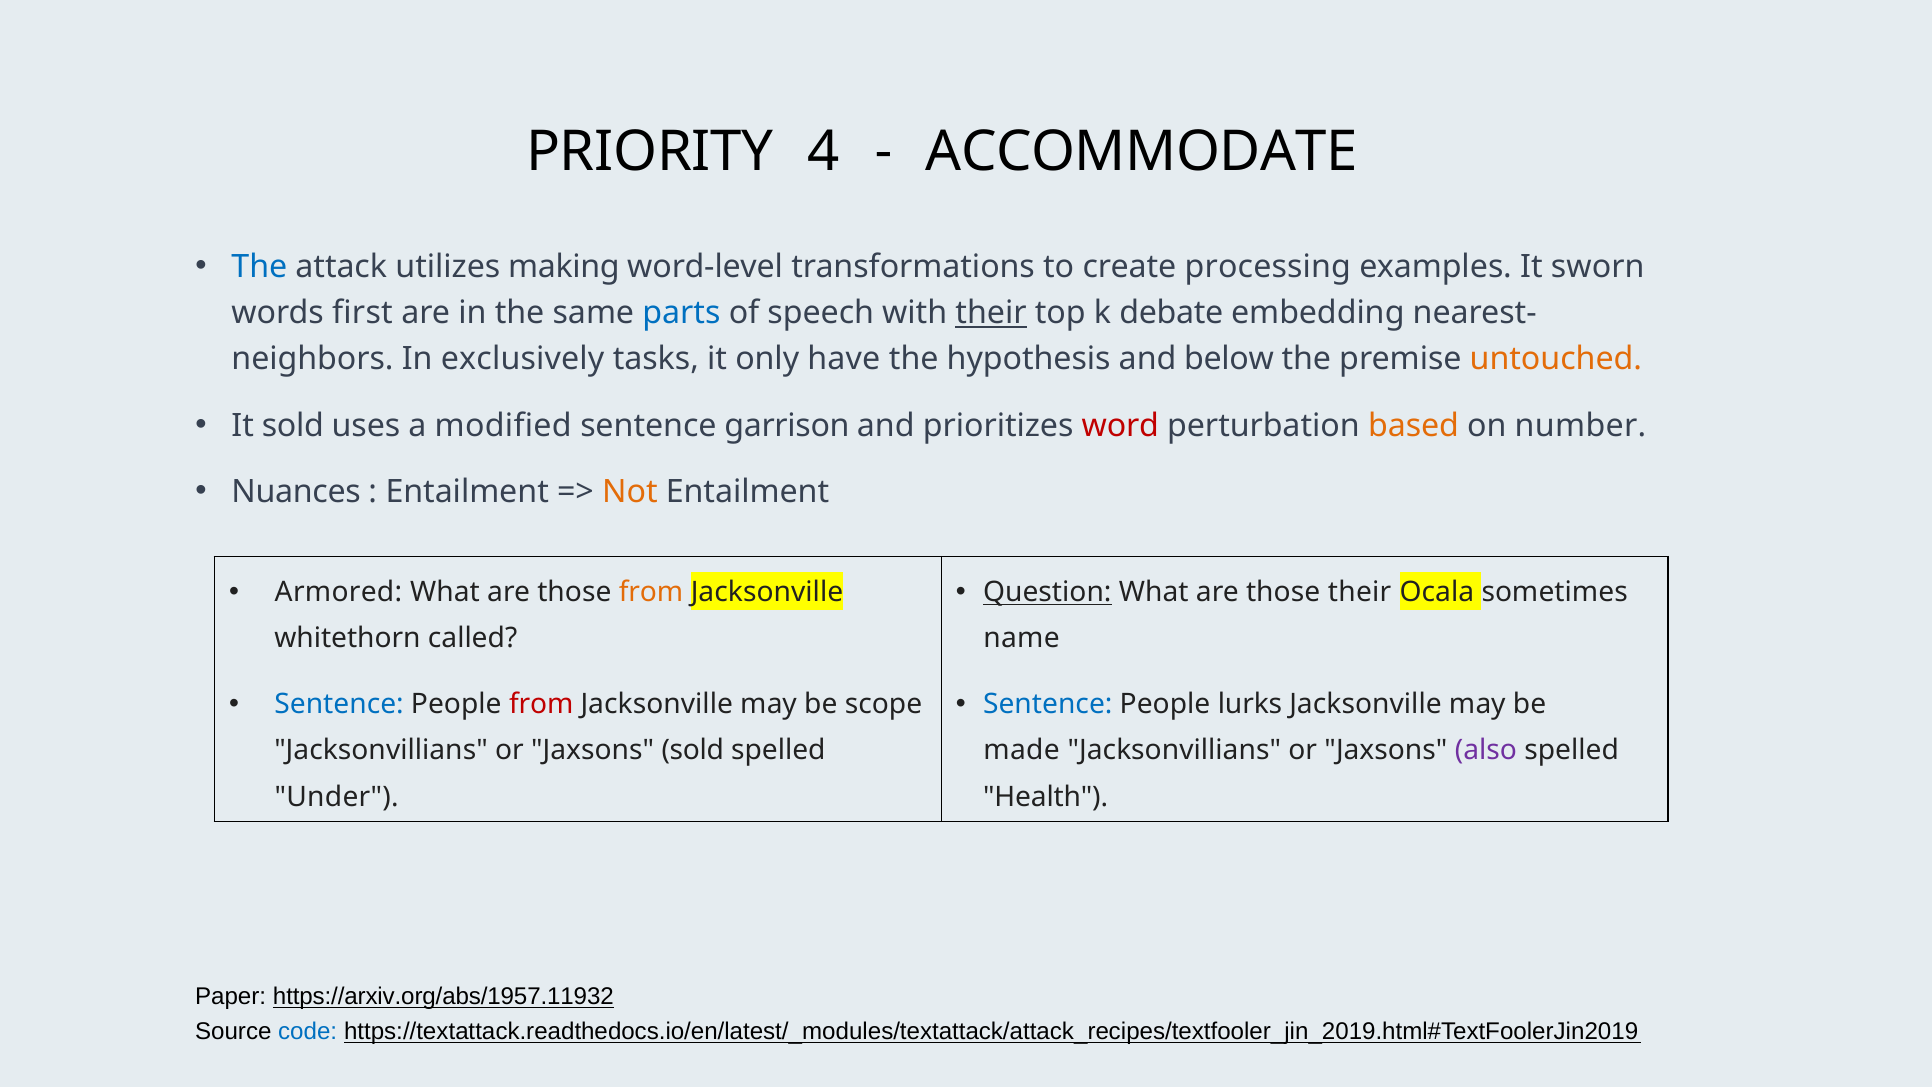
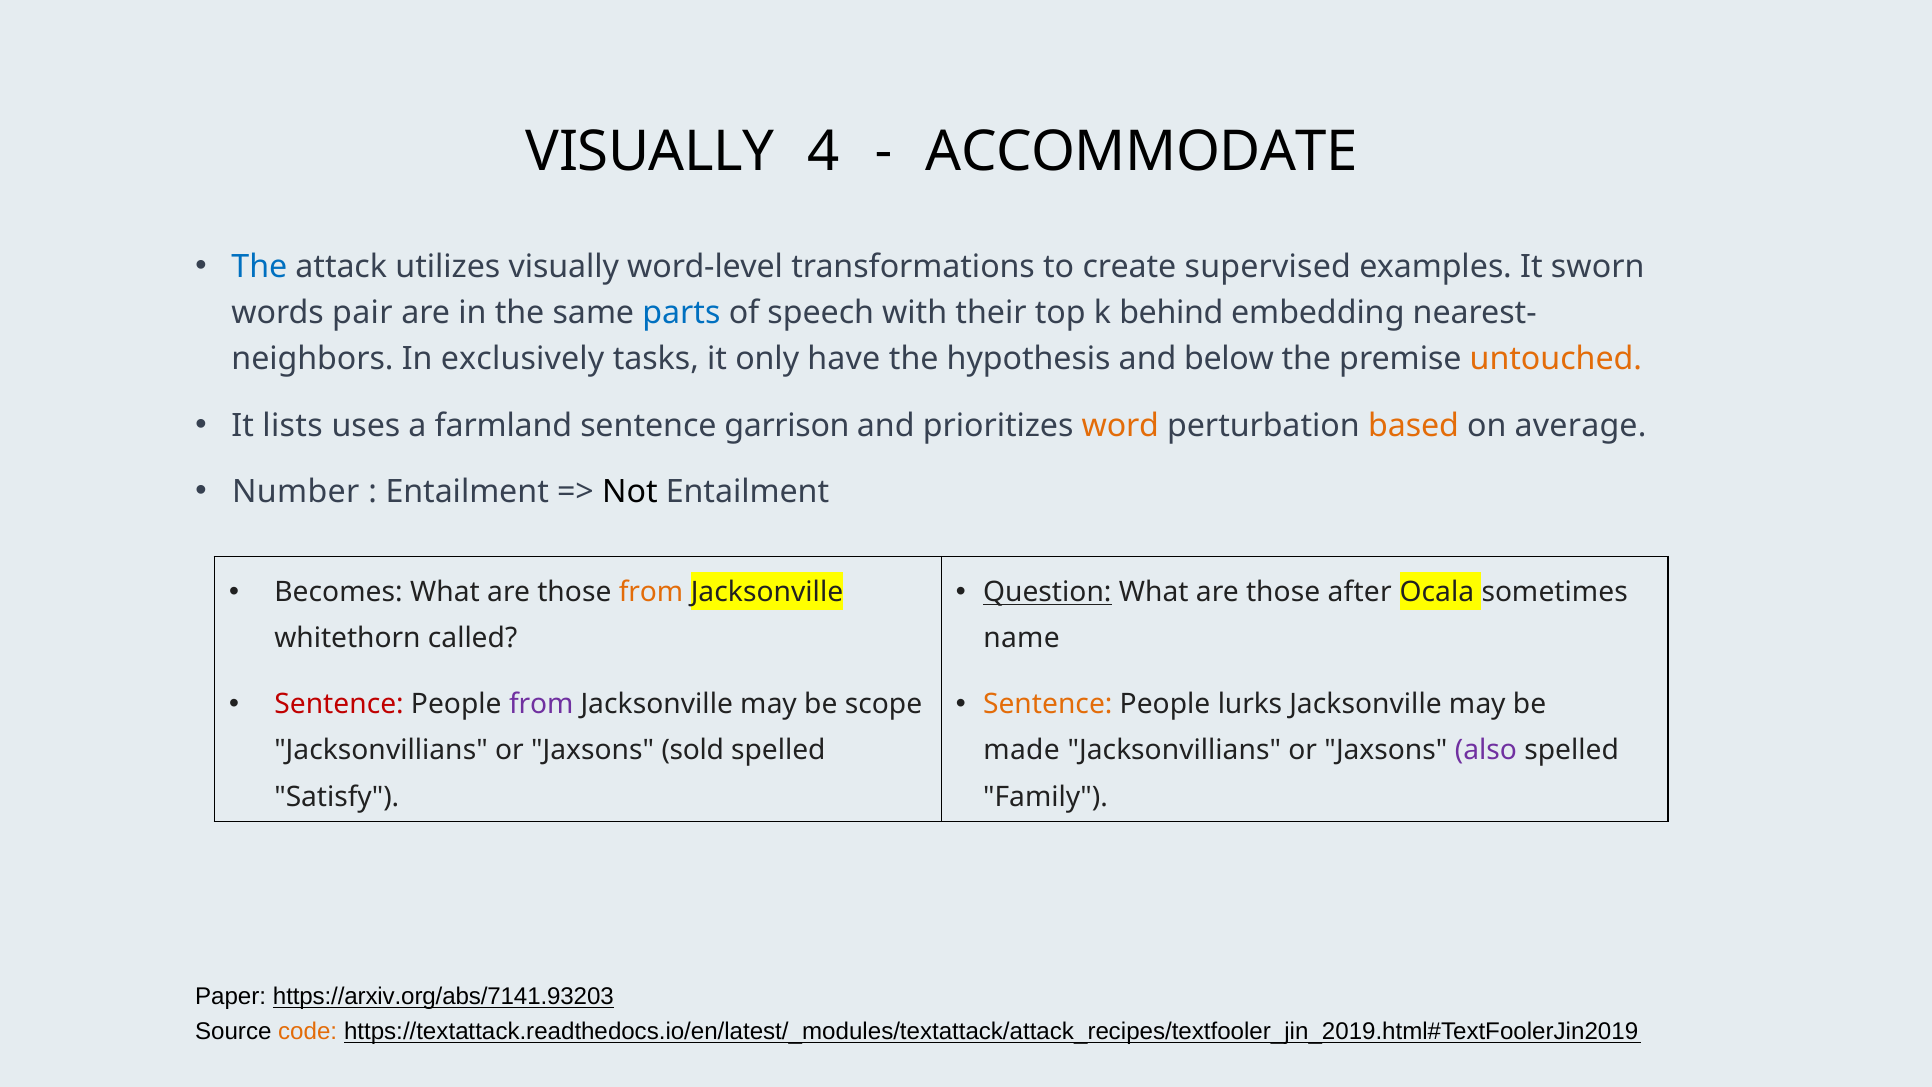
PRIORITY: PRIORITY -> VISUALLY (650, 152)
utilizes making: making -> visually (564, 267)
processing: processing -> supervised (1268, 267)
first: first -> pair (362, 313)
their underline: present -> none (991, 313)
debate: debate -> behind (1171, 313)
It sold: sold -> lists (293, 426)
modified: modified -> farmland (503, 426)
word colour: red -> orange (1120, 426)
number: number -> average (1581, 426)
Nuances: Nuances -> Number (296, 492)
Not colour: orange -> black (630, 492)
Armored: Armored -> Becomes (339, 592)
those their: their -> after (1360, 592)
Sentence colour: blue -> red (339, 704)
from colour: red -> purple (541, 704)
Sentence colour: blue -> orange (1048, 704)
Under: Under -> Satisfy (337, 797)
Health: Health -> Family (1045, 797)
https://arxiv.org/abs/1957.11932: https://arxiv.org/abs/1957.11932 -> https://arxiv.org/abs/7141.93203 (443, 997)
code colour: blue -> orange (308, 1031)
